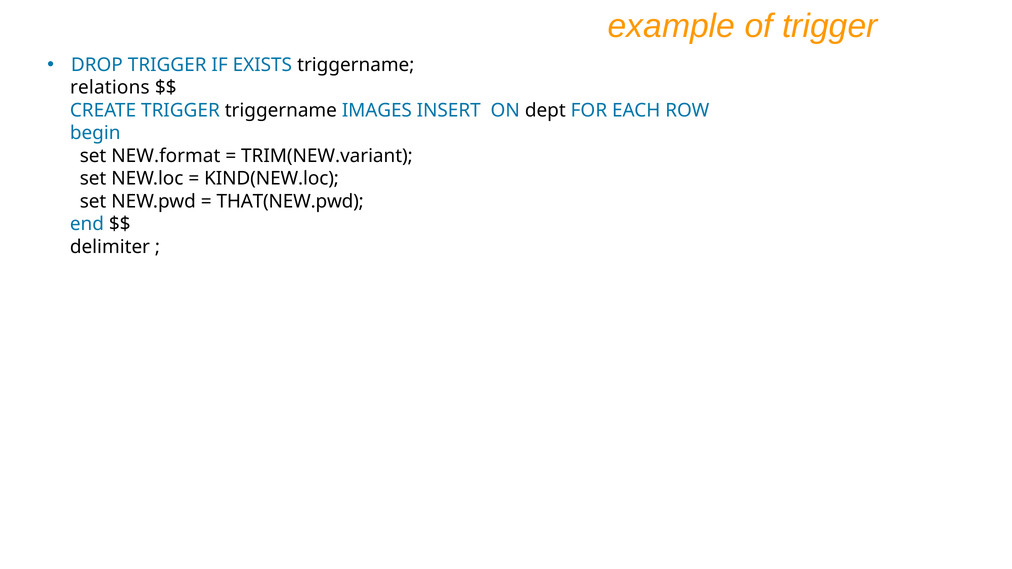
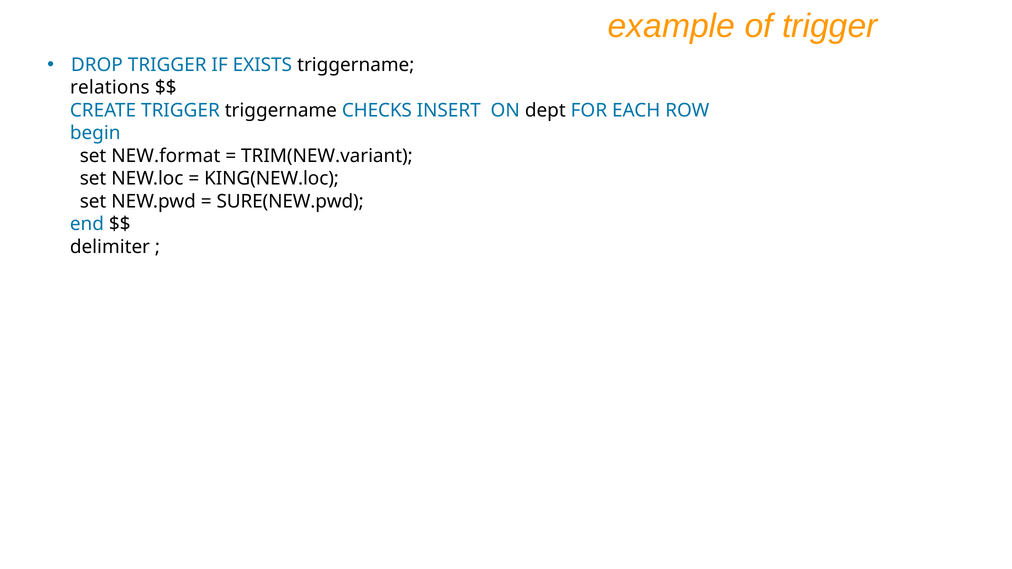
IMAGES: IMAGES -> CHECKS (377, 110)
KIND(NEW.loc: KIND(NEW.loc -> KING(NEW.loc (272, 179)
THAT(NEW.pwd: THAT(NEW.pwd -> SURE(NEW.pwd (290, 202)
